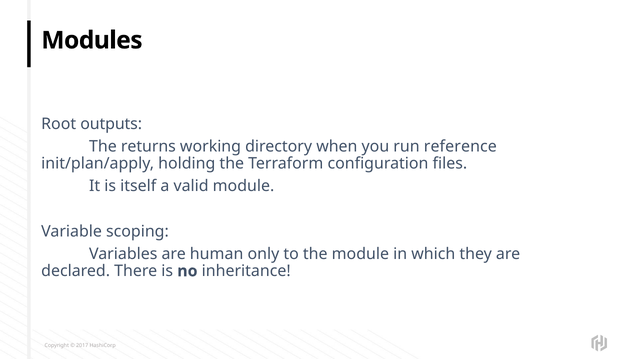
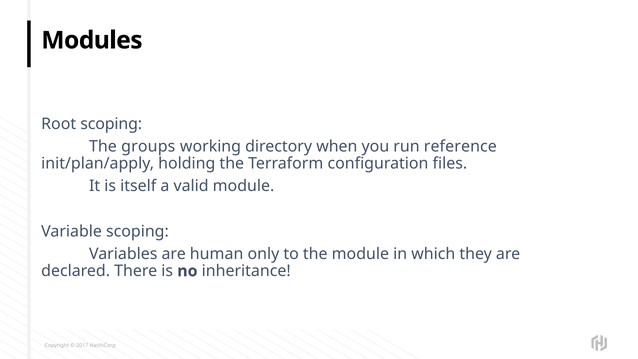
Root outputs: outputs -> scoping (111, 124)
returns: returns -> groups (148, 146)
